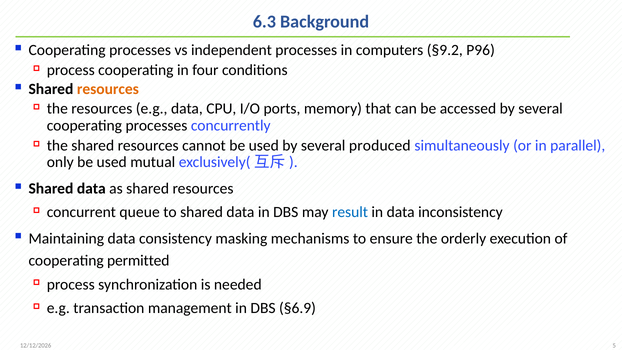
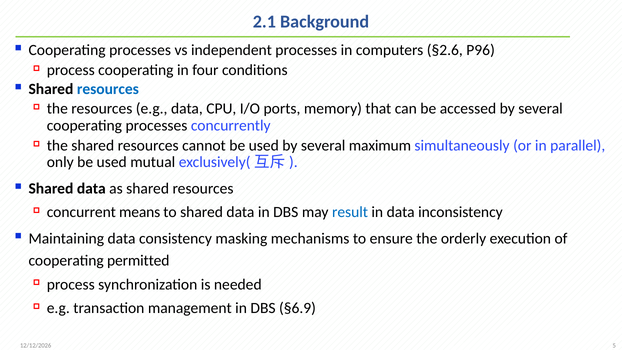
6.3: 6.3 -> 2.1 (264, 22)
§9.2: §9.2 -> §2.6 (445, 50)
resources colour: orange -> blue (108, 89)
produced: produced -> maximum (380, 145)
queue: queue -> means (140, 212)
